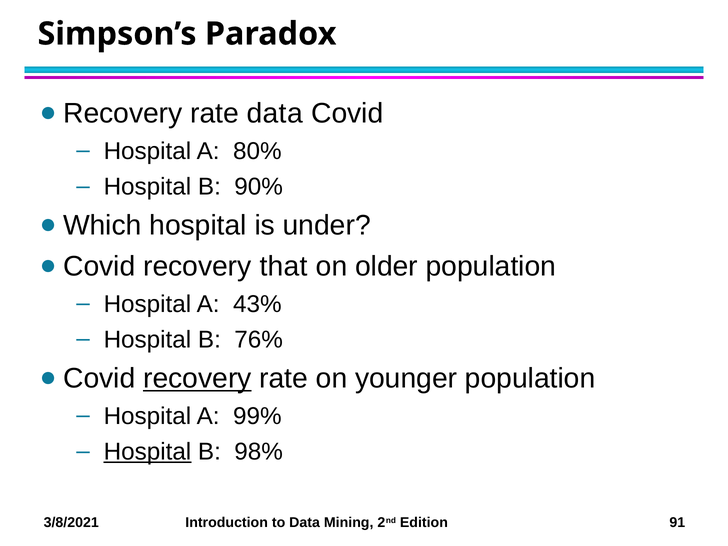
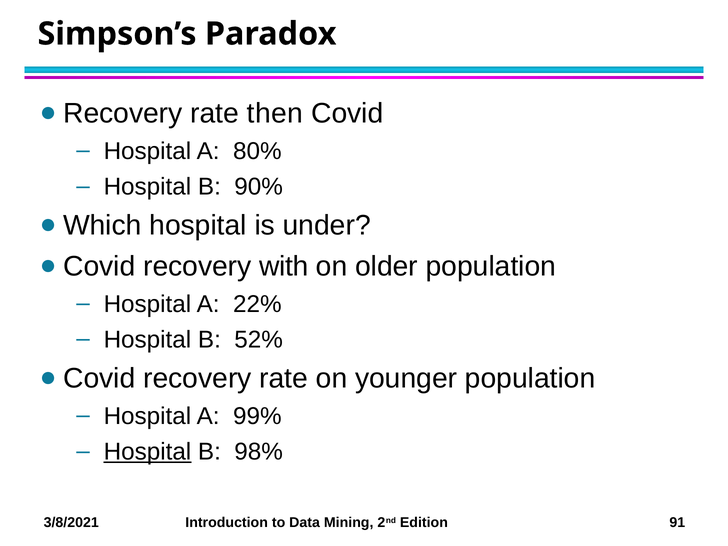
rate data: data -> then (275, 113)
that: that -> with (284, 266)
43%: 43% -> 22% (257, 304)
76%: 76% -> 52% (259, 340)
recovery underline: present -> none (197, 379)
